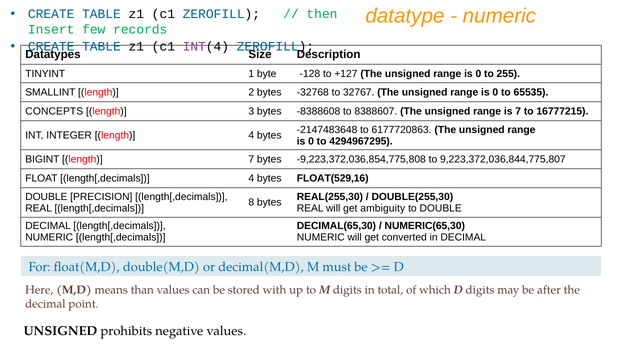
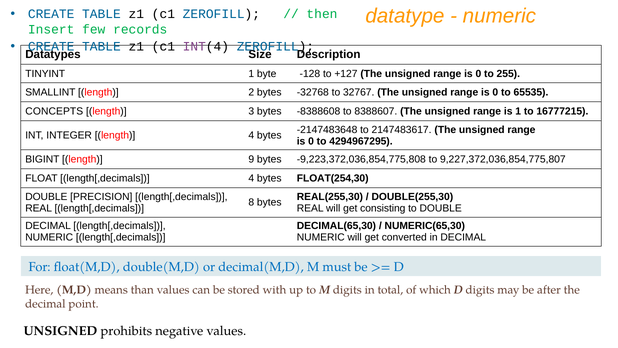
is 7: 7 -> 1 (518, 111)
6177720863: 6177720863 -> 2147483617 (402, 130)
length 7: 7 -> 9 (251, 159)
9,223,372,036,844,775,807: 9,223,372,036,844,775,807 -> 9,227,372,036,854,775,807 (503, 159)
FLOAT(529,16: FLOAT(529,16 -> FLOAT(254,30 (333, 178)
ambiguity: ambiguity -> consisting (383, 208)
